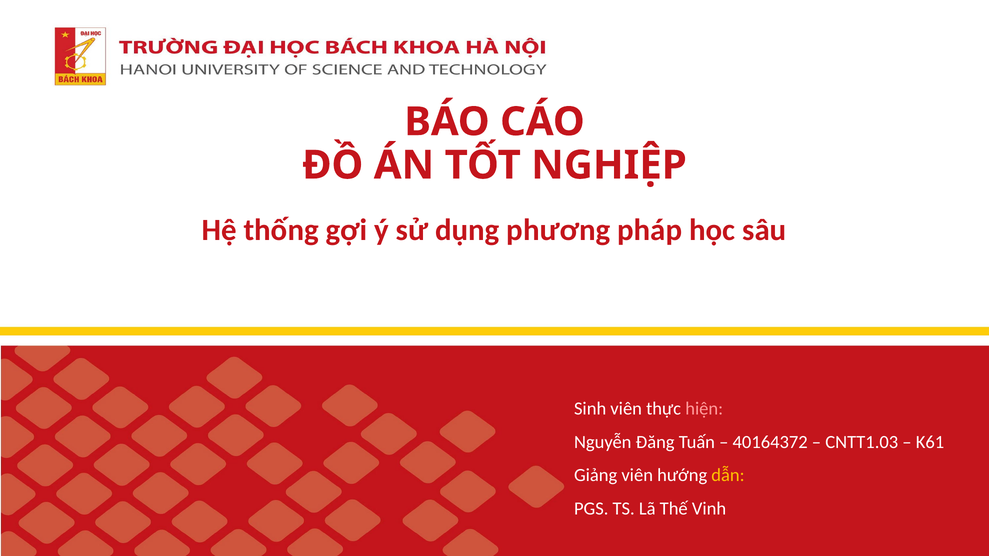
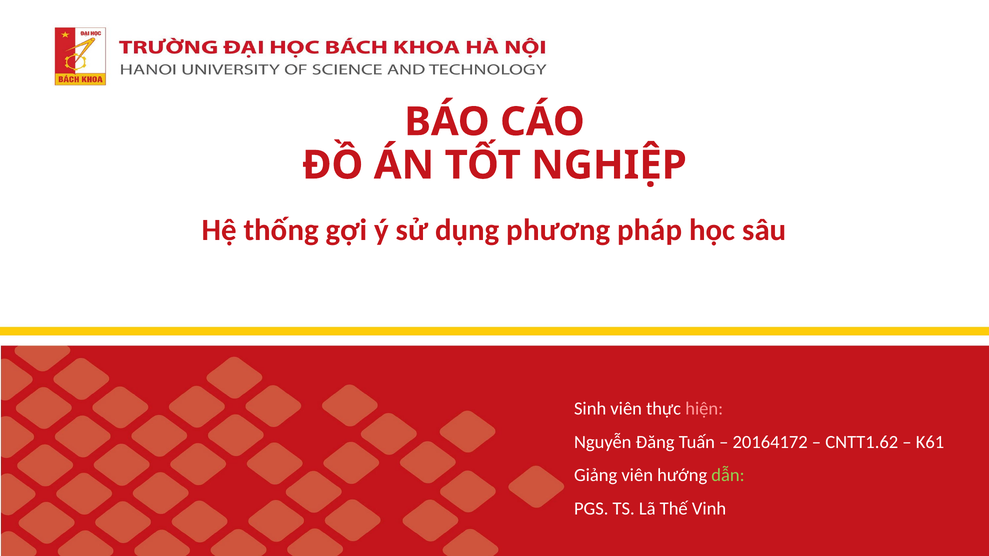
40164372: 40164372 -> 20164172 (770, 442)
CNTT1.03: CNTT1.03 -> CNTT1.62 (862, 442)
dẫn colour: yellow -> light green (728, 476)
